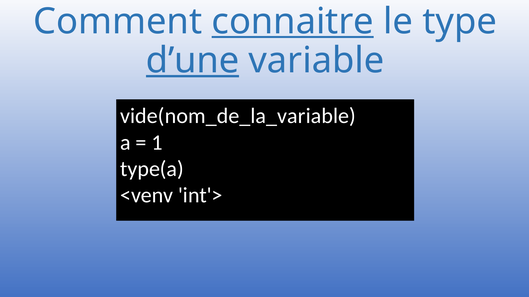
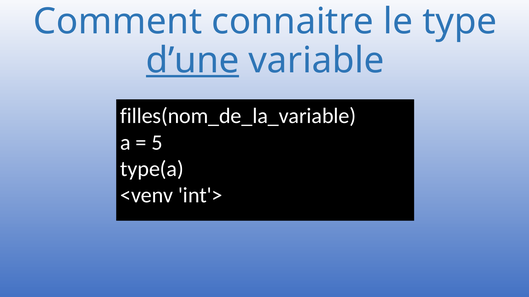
connaitre underline: present -> none (293, 21)
vide(nom_de_la_variable: vide(nom_de_la_variable -> filles(nom_de_la_variable (238, 116)
1: 1 -> 5 (157, 143)
